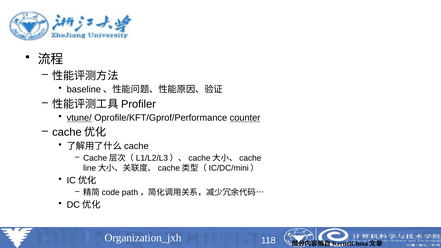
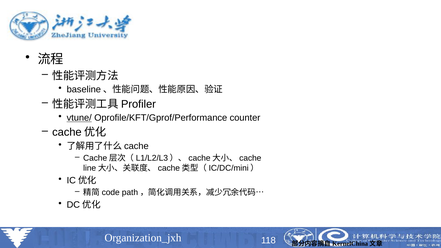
counter underline: present -> none (245, 118)
